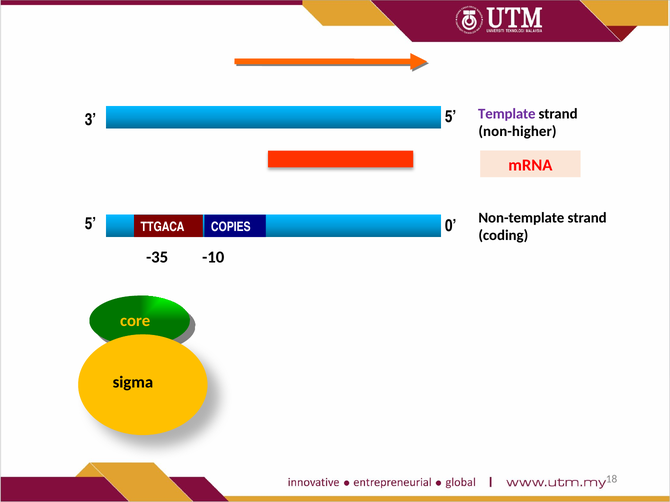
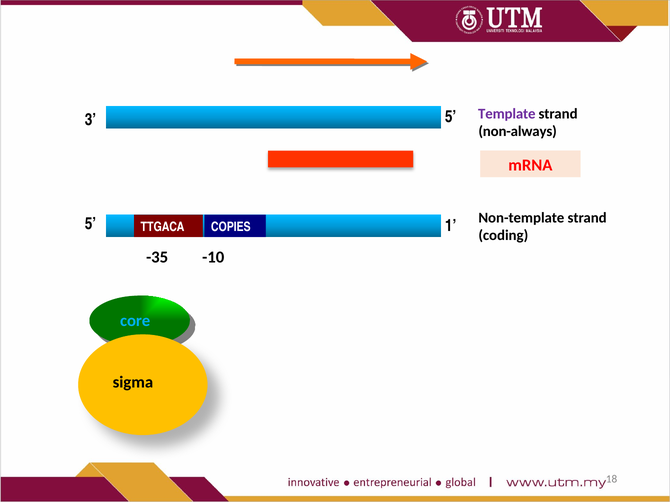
non-higher: non-higher -> non-always (518, 132)
0: 0 -> 1 (451, 226)
core colour: yellow -> light blue (135, 321)
